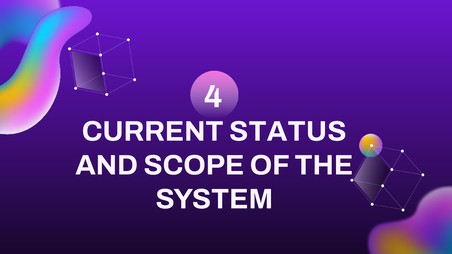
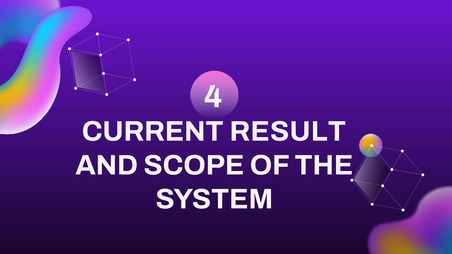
STATUS: STATUS -> RESULT (288, 131)
